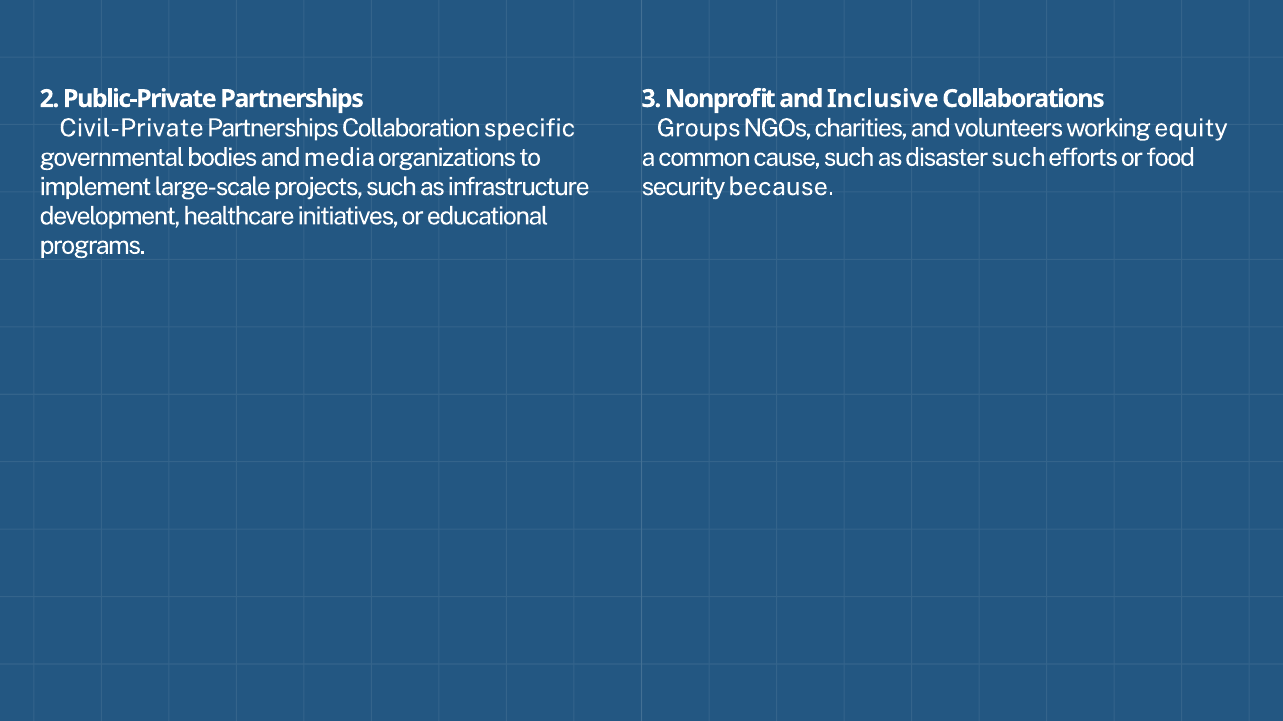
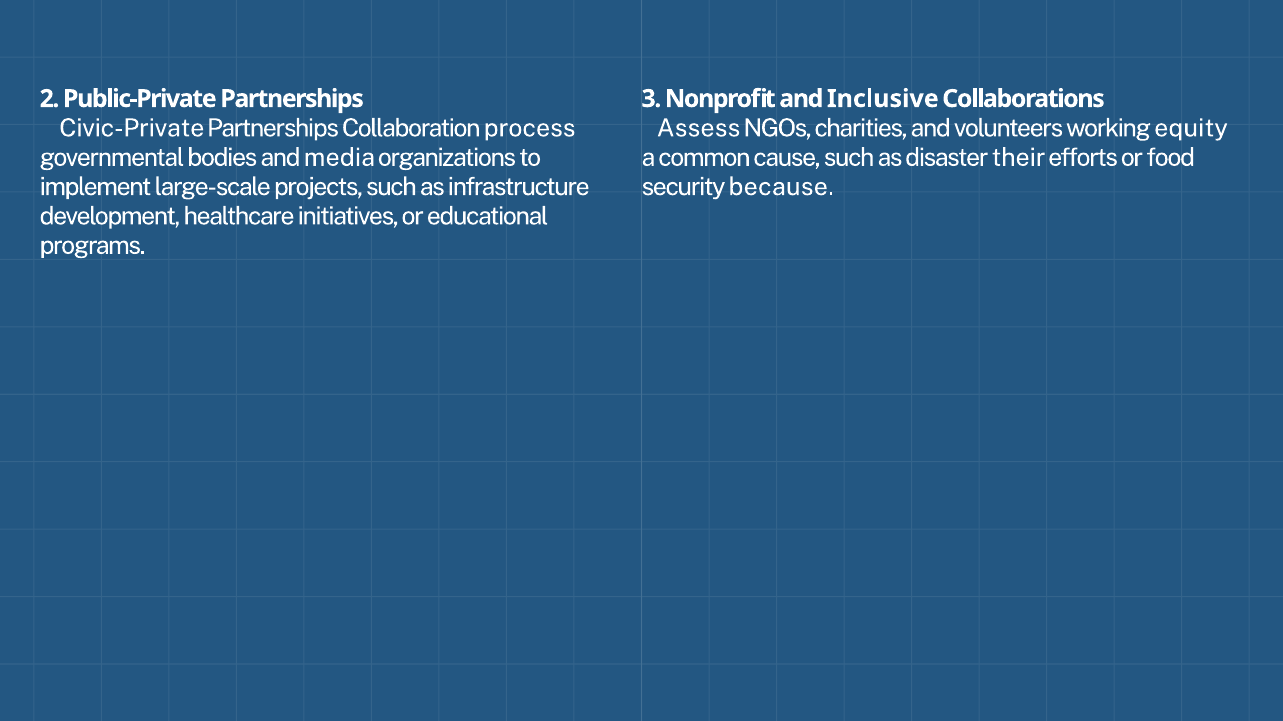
Civil-Private: Civil-Private -> Civic-Private (132, 128)
specific: specific -> process (530, 128)
Groups: Groups -> Assess (698, 128)
disaster such: such -> their (1018, 158)
